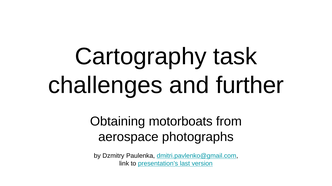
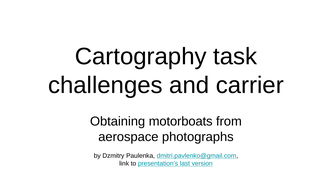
further: further -> carrier (250, 86)
